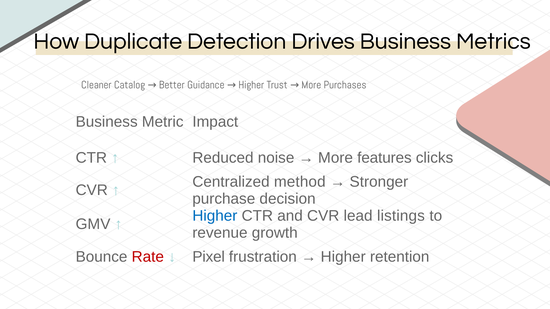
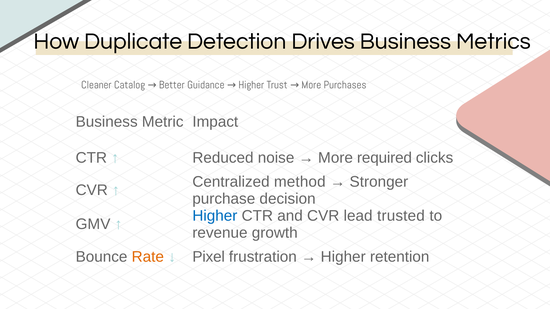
features: features -> required (384, 158)
listings: listings -> trusted (401, 216)
Rate colour: red -> orange (148, 257)
